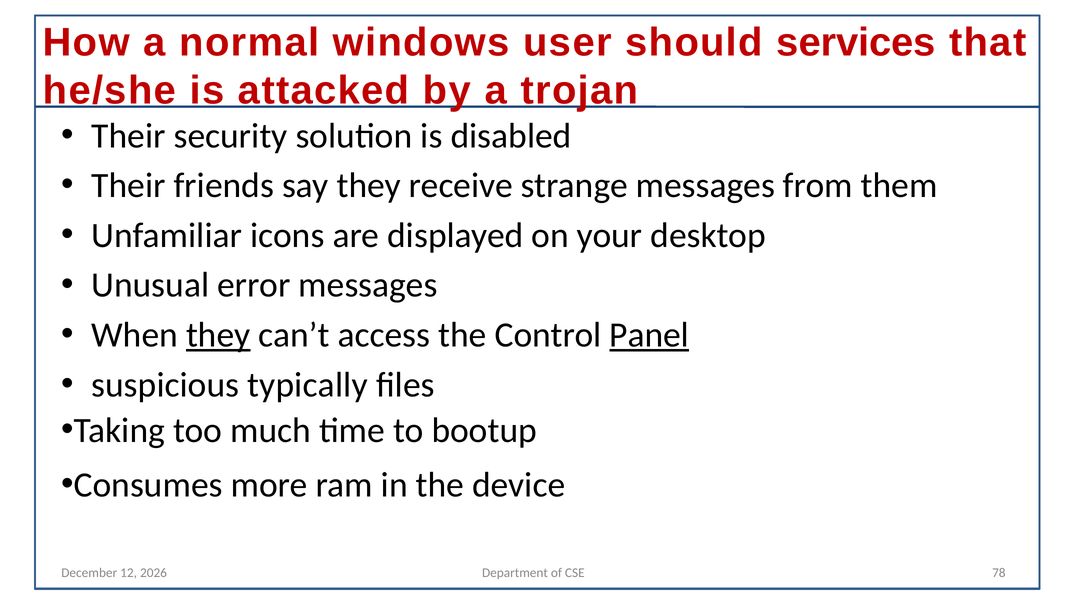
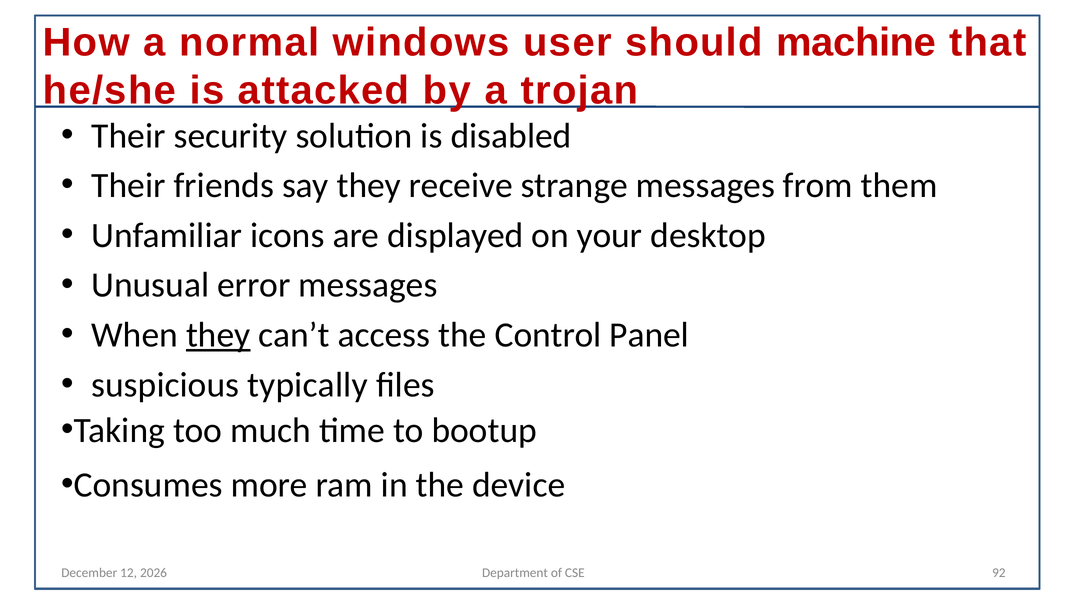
services: services -> machine (856, 43)
Panel underline: present -> none (649, 335)
78: 78 -> 92 (999, 573)
